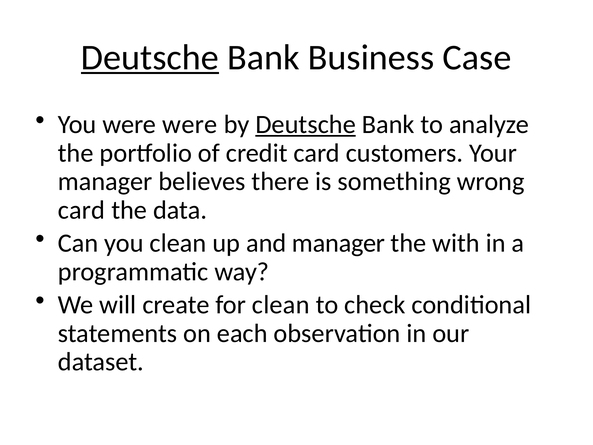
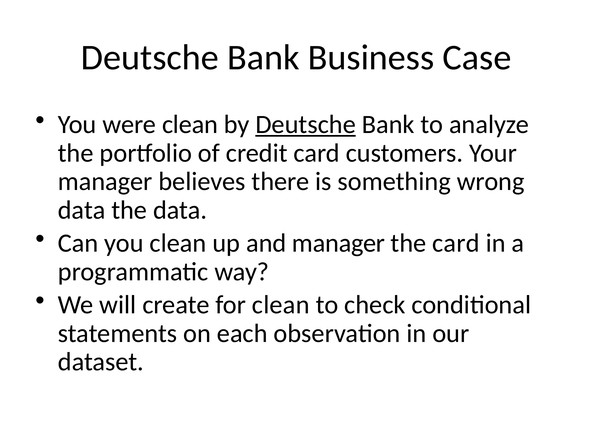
Deutsche underline: present -> none (150, 57)
were were: were -> clean (190, 124)
card: card -> data (82, 210)
the with: with -> card (456, 243)
